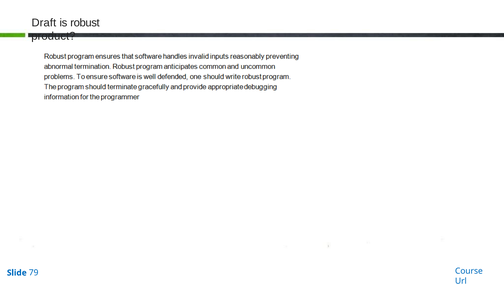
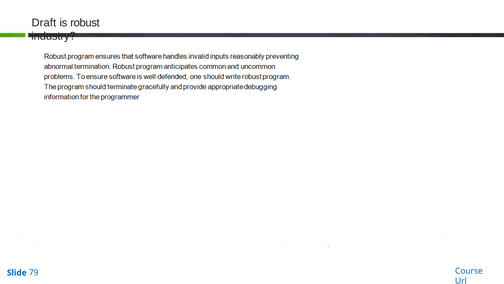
product: product -> industry (54, 36)
